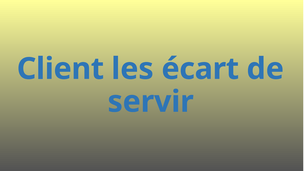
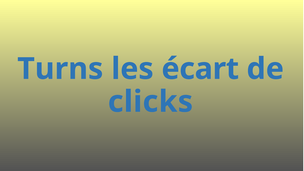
Client: Client -> Turns (60, 69)
servir: servir -> clicks (150, 102)
